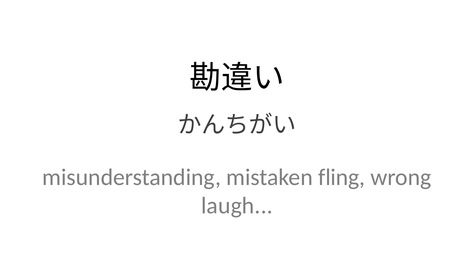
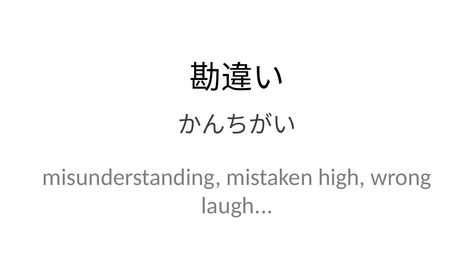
fling: fling -> high (342, 177)
